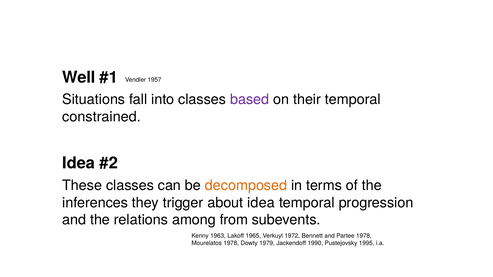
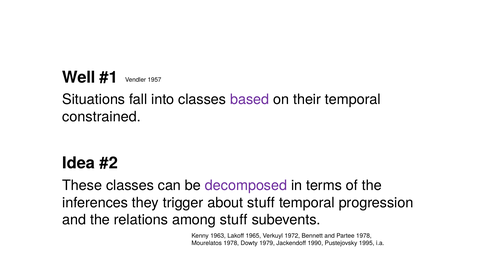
decomposed colour: orange -> purple (246, 186)
about idea: idea -> stuff (261, 203)
among from: from -> stuff (234, 220)
